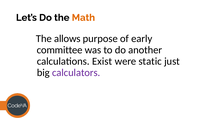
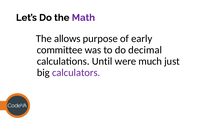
Math colour: orange -> purple (83, 18)
another: another -> decimal (145, 50)
Exist: Exist -> Until (102, 61)
static: static -> much (150, 61)
